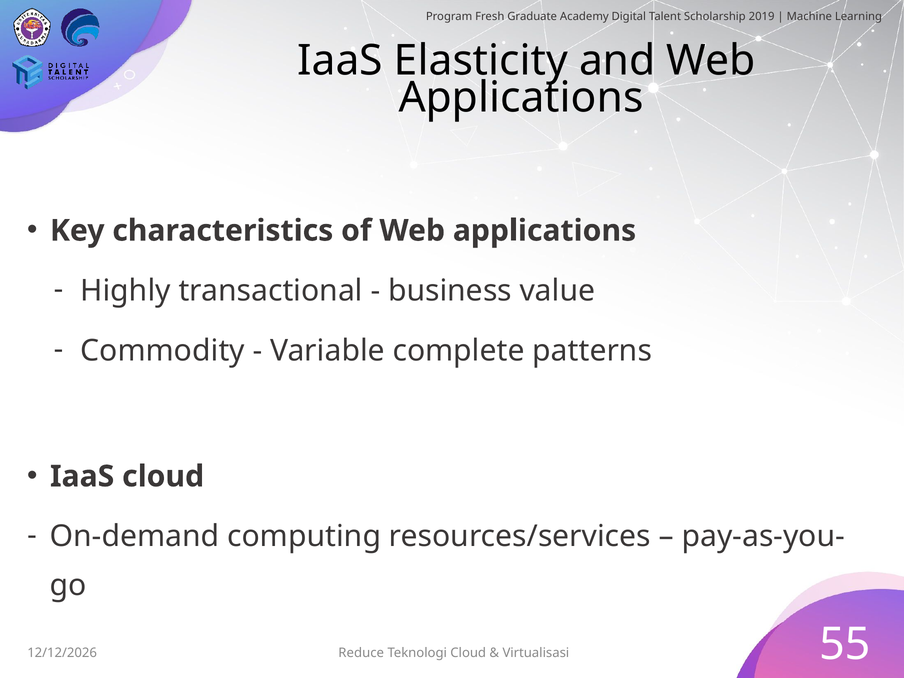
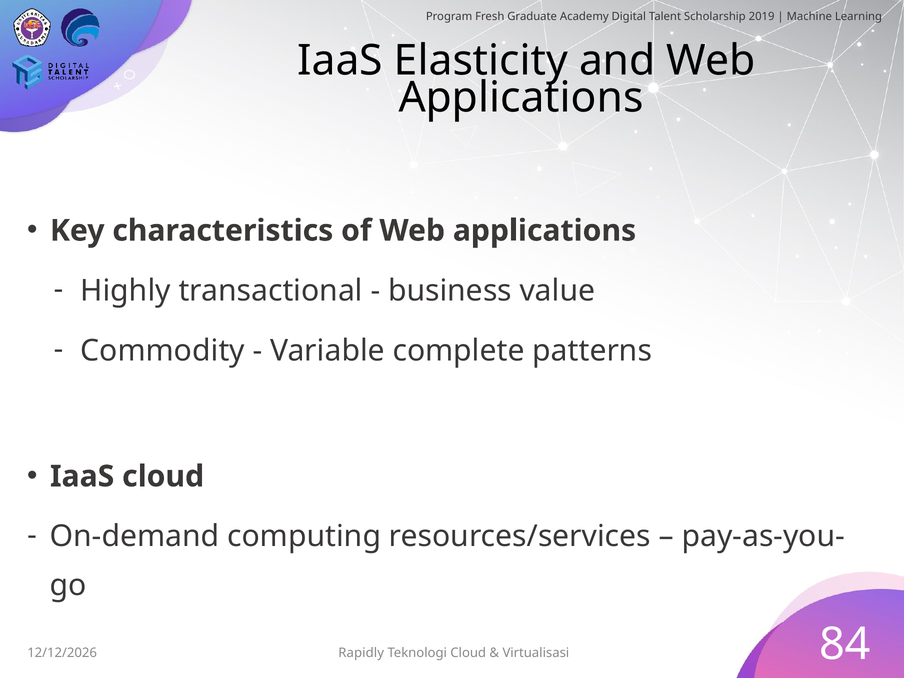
Reduce: Reduce -> Rapidly (361, 653)
55: 55 -> 84 (845, 644)
